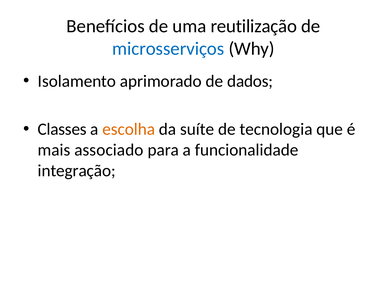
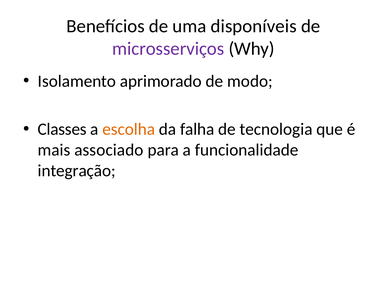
reutilização: reutilização -> disponíveis (254, 26)
microsserviços colour: blue -> purple (168, 49)
dados: dados -> modo (250, 81)
suíte: suíte -> falha (197, 129)
